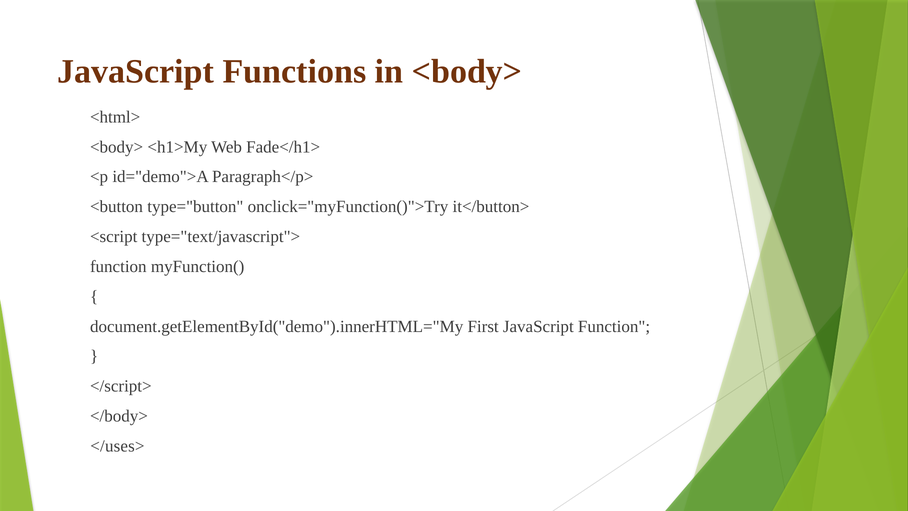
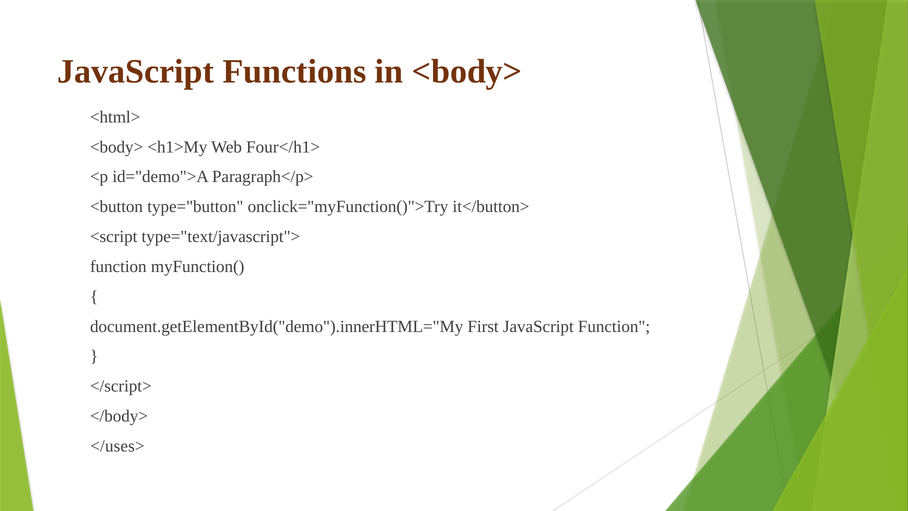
Fade</h1>: Fade</h1> -> Four</h1> (283, 147)
